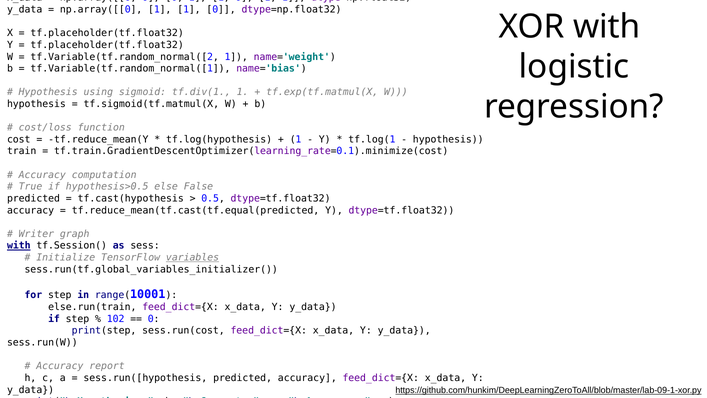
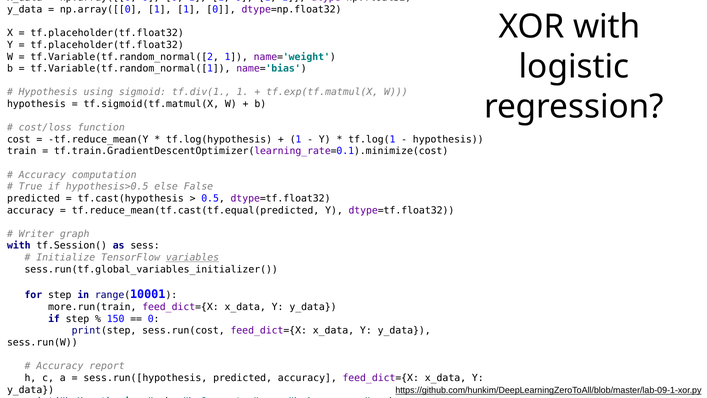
with underline: present -> none (19, 246)
else.run(train: else.run(train -> more.run(train (92, 307)
102: 102 -> 150 (116, 319)
